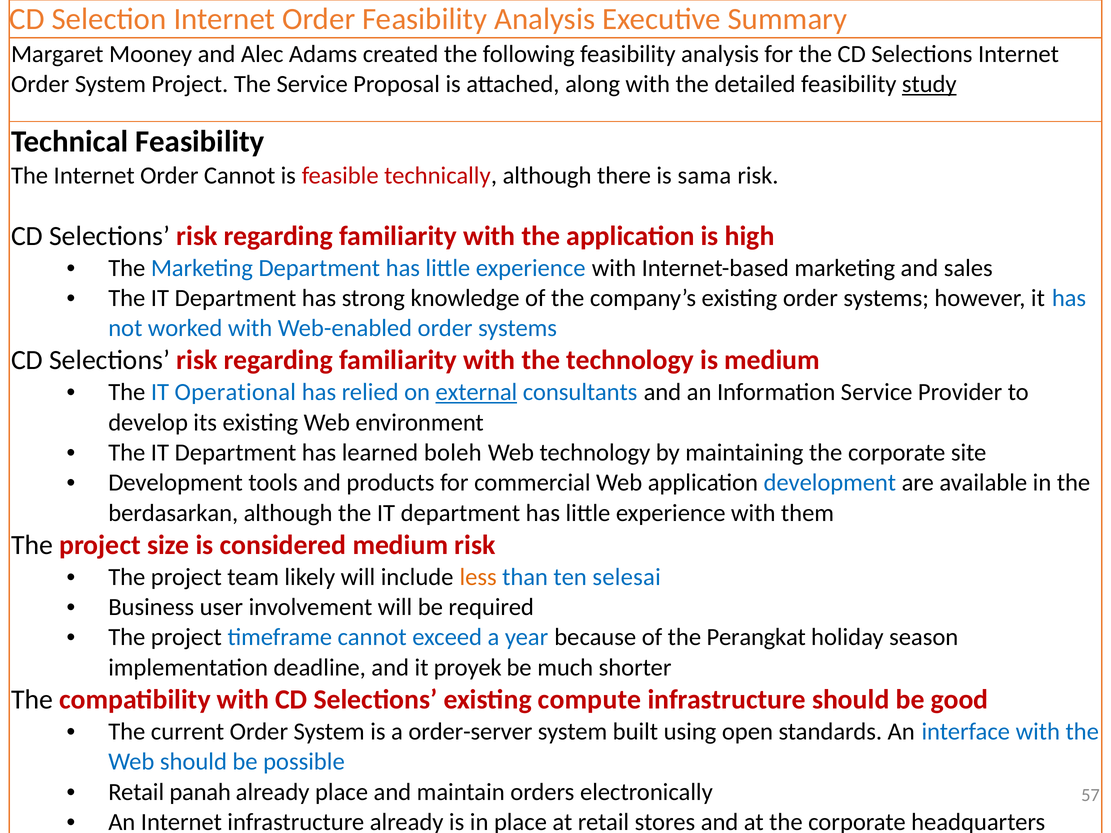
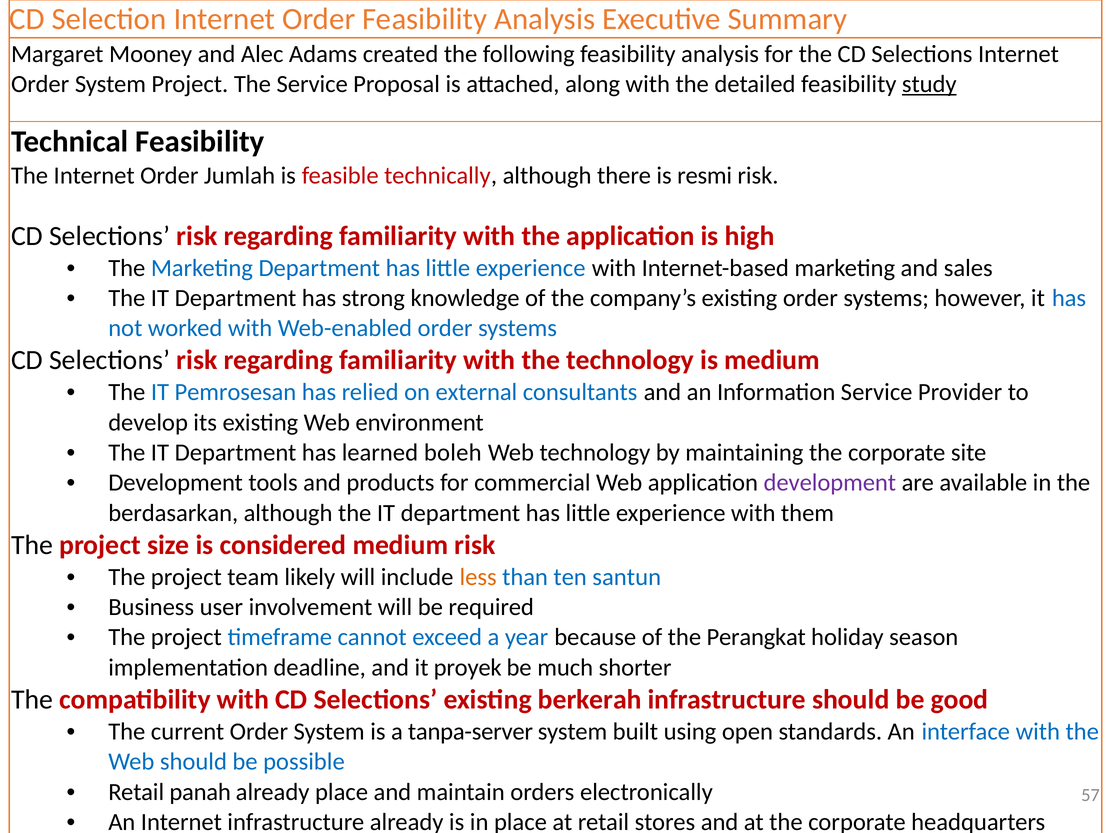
Order Cannot: Cannot -> Jumlah (240, 176)
sama: sama -> resmi (705, 176)
Operational: Operational -> Pemrosesan (235, 392)
external underline: present -> none (476, 392)
development colour: blue -> purple (830, 483)
selesai: selesai -> santun (627, 577)
compute: compute -> berkerah (590, 700)
order-server: order-server -> tanpa-server (470, 732)
